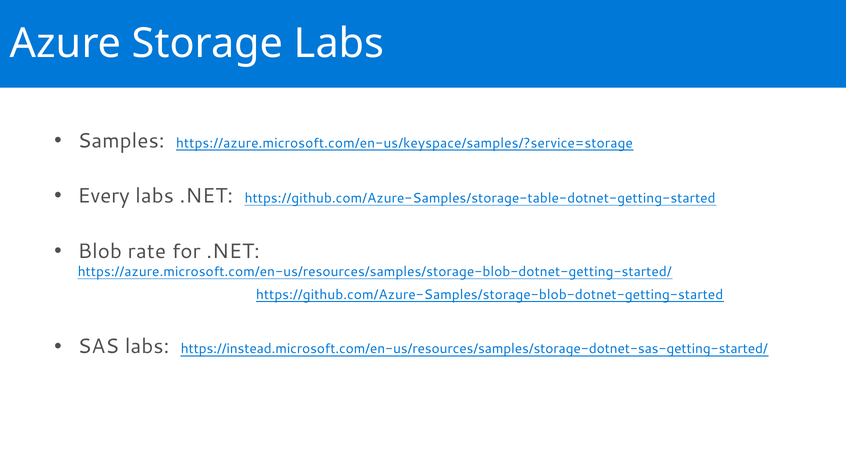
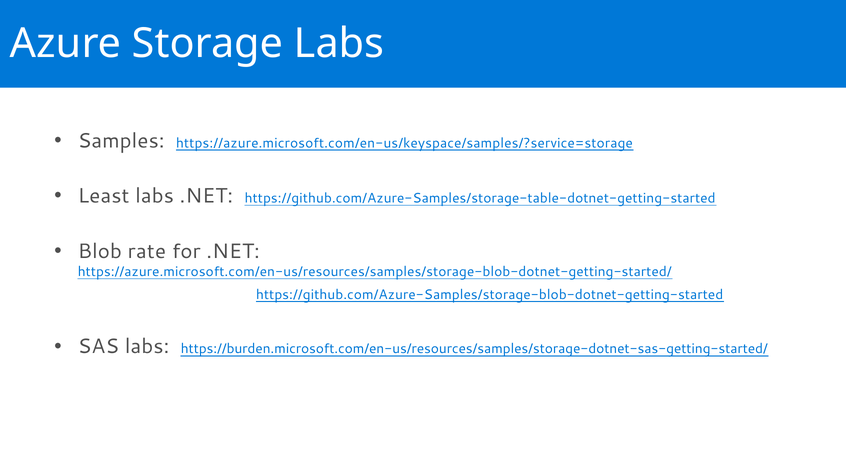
Every: Every -> Least (104, 196)
https://instead.microsoft.com/en-us/resources/samples/storage-dotnet-sas-getting-started/: https://instead.microsoft.com/en-us/resources/samples/storage-dotnet-sas-getting-started/ -> https://burden.microsoft.com/en-us/resources/samples/storage-dotnet-sas-getting-started/ (474, 349)
